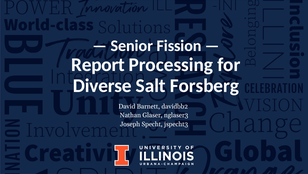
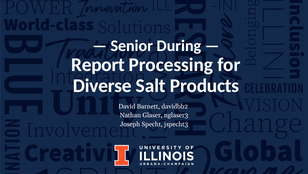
Fission: Fission -> During (179, 46)
Forsberg: Forsberg -> Products (205, 85)
